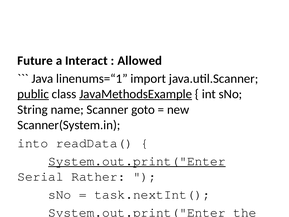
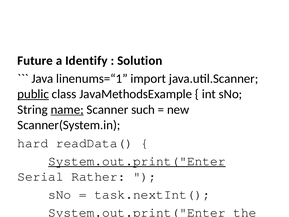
Interact: Interact -> Identify (86, 61)
Allowed: Allowed -> Solution (140, 61)
JavaMethodsExample underline: present -> none (136, 94)
name underline: none -> present (67, 109)
goto: goto -> such (143, 109)
into: into -> hard (33, 143)
